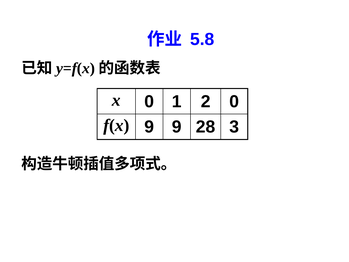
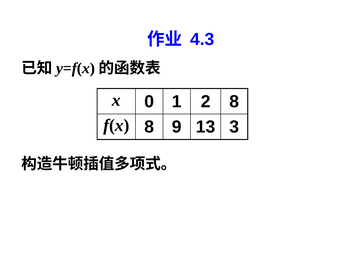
5.8: 5.8 -> 4.3 (202, 39)
2 0: 0 -> 8 (234, 101)
f(x 9: 9 -> 8 (149, 127)
28: 28 -> 13 (206, 127)
